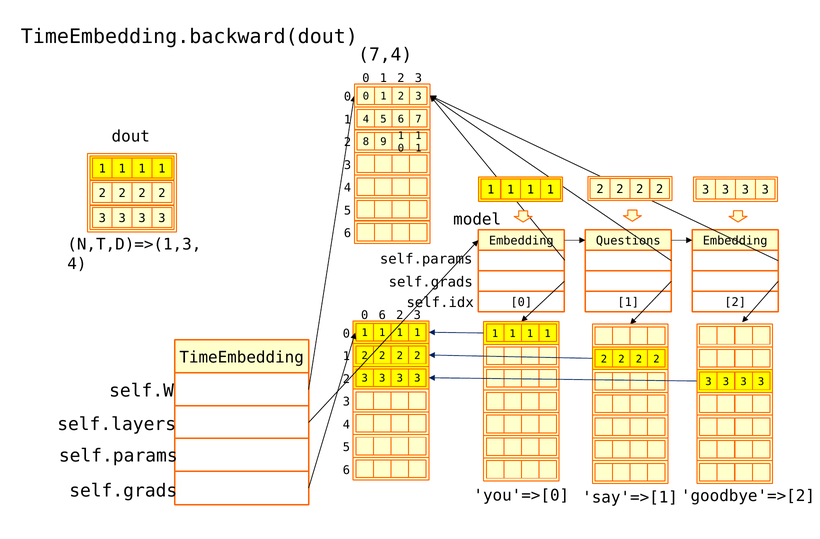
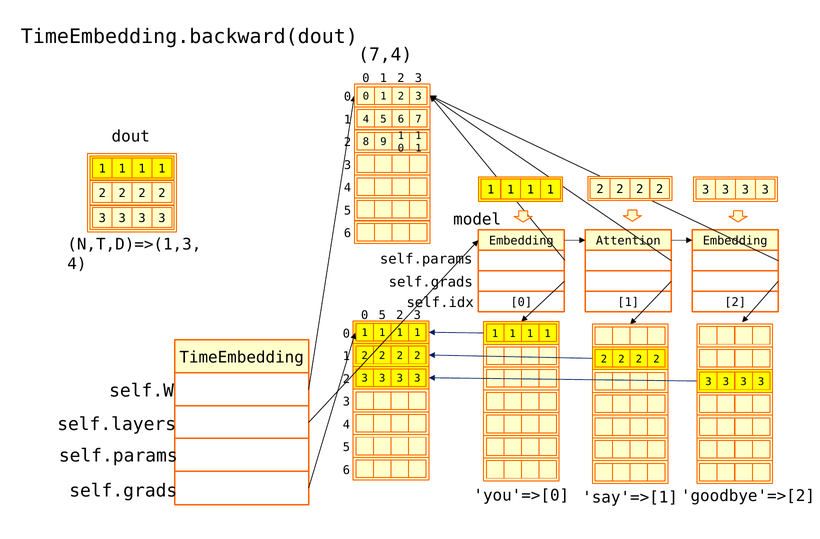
Questions: Questions -> Attention (628, 241)
0 6: 6 -> 5 (382, 315)
